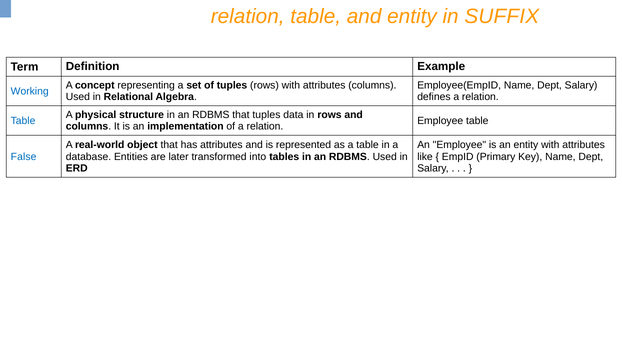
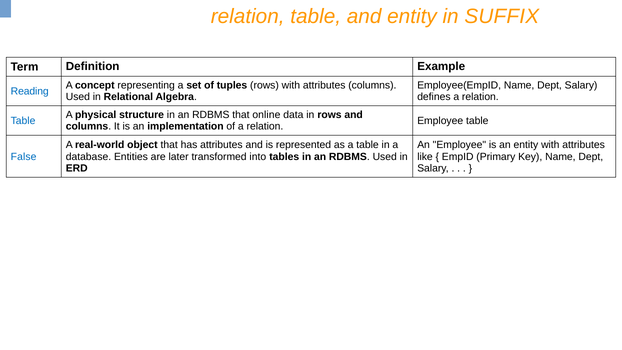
Working: Working -> Reading (30, 91)
that tuples: tuples -> online (266, 115)
